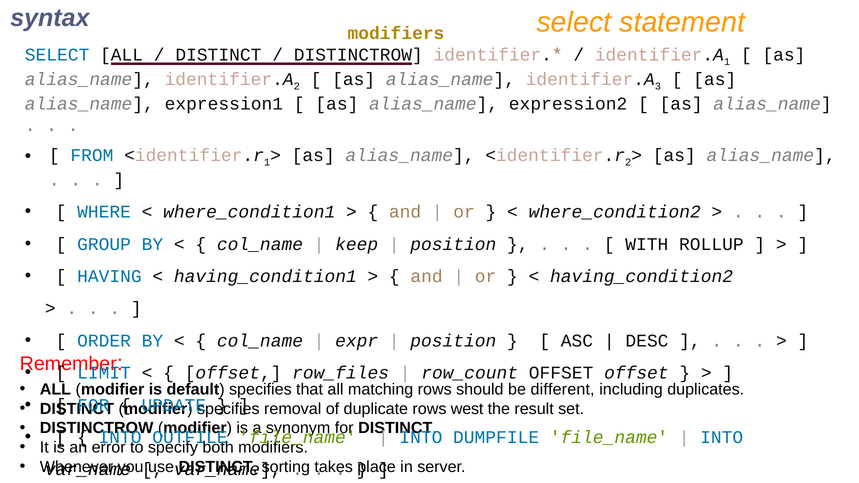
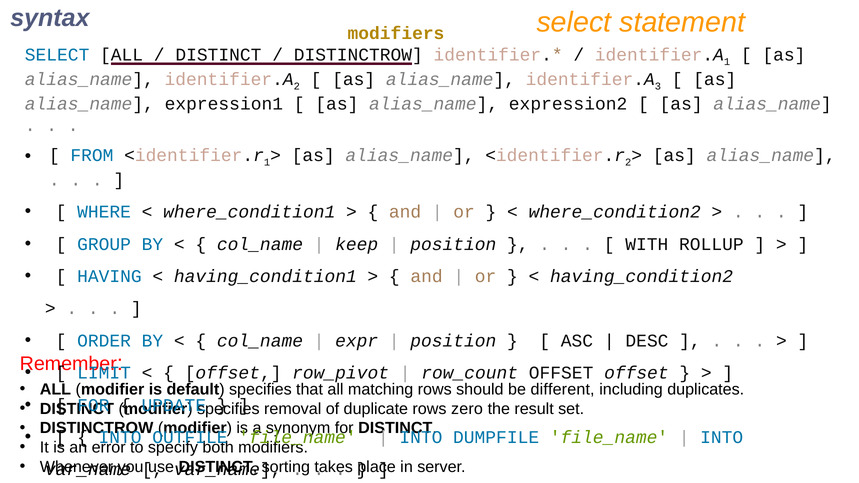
row_files: row_files -> row_pivot (341, 373)
west: west -> zero (467, 409)
